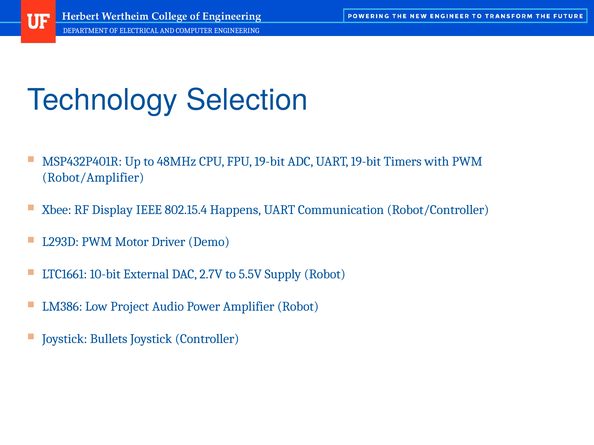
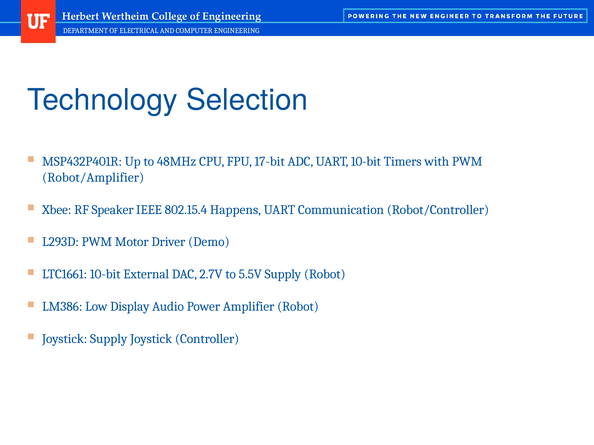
FPU 19-bit: 19-bit -> 17-bit (270, 162)
UART 19-bit: 19-bit -> 10-bit (366, 162)
Display: Display -> Speaker (113, 210)
Project: Project -> Display (130, 307)
Joystick Bullets: Bullets -> Supply (109, 339)
